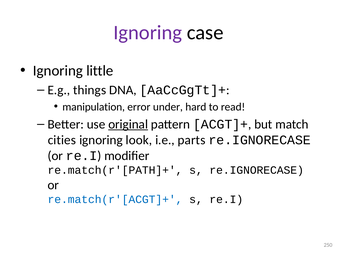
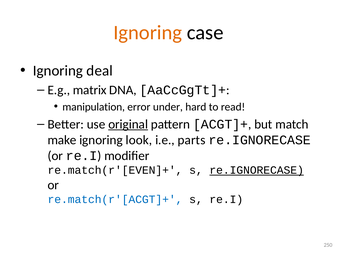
Ignoring colour: purple -> orange (148, 33)
little: little -> deal (100, 71)
things: things -> matrix (90, 90)
cities: cities -> make (62, 140)
re.match(r'[PATH]+: re.match(r'[PATH]+ -> re.match(r'[EVEN]+ (115, 170)
re.IGNORECASE underline: none -> present (257, 170)
